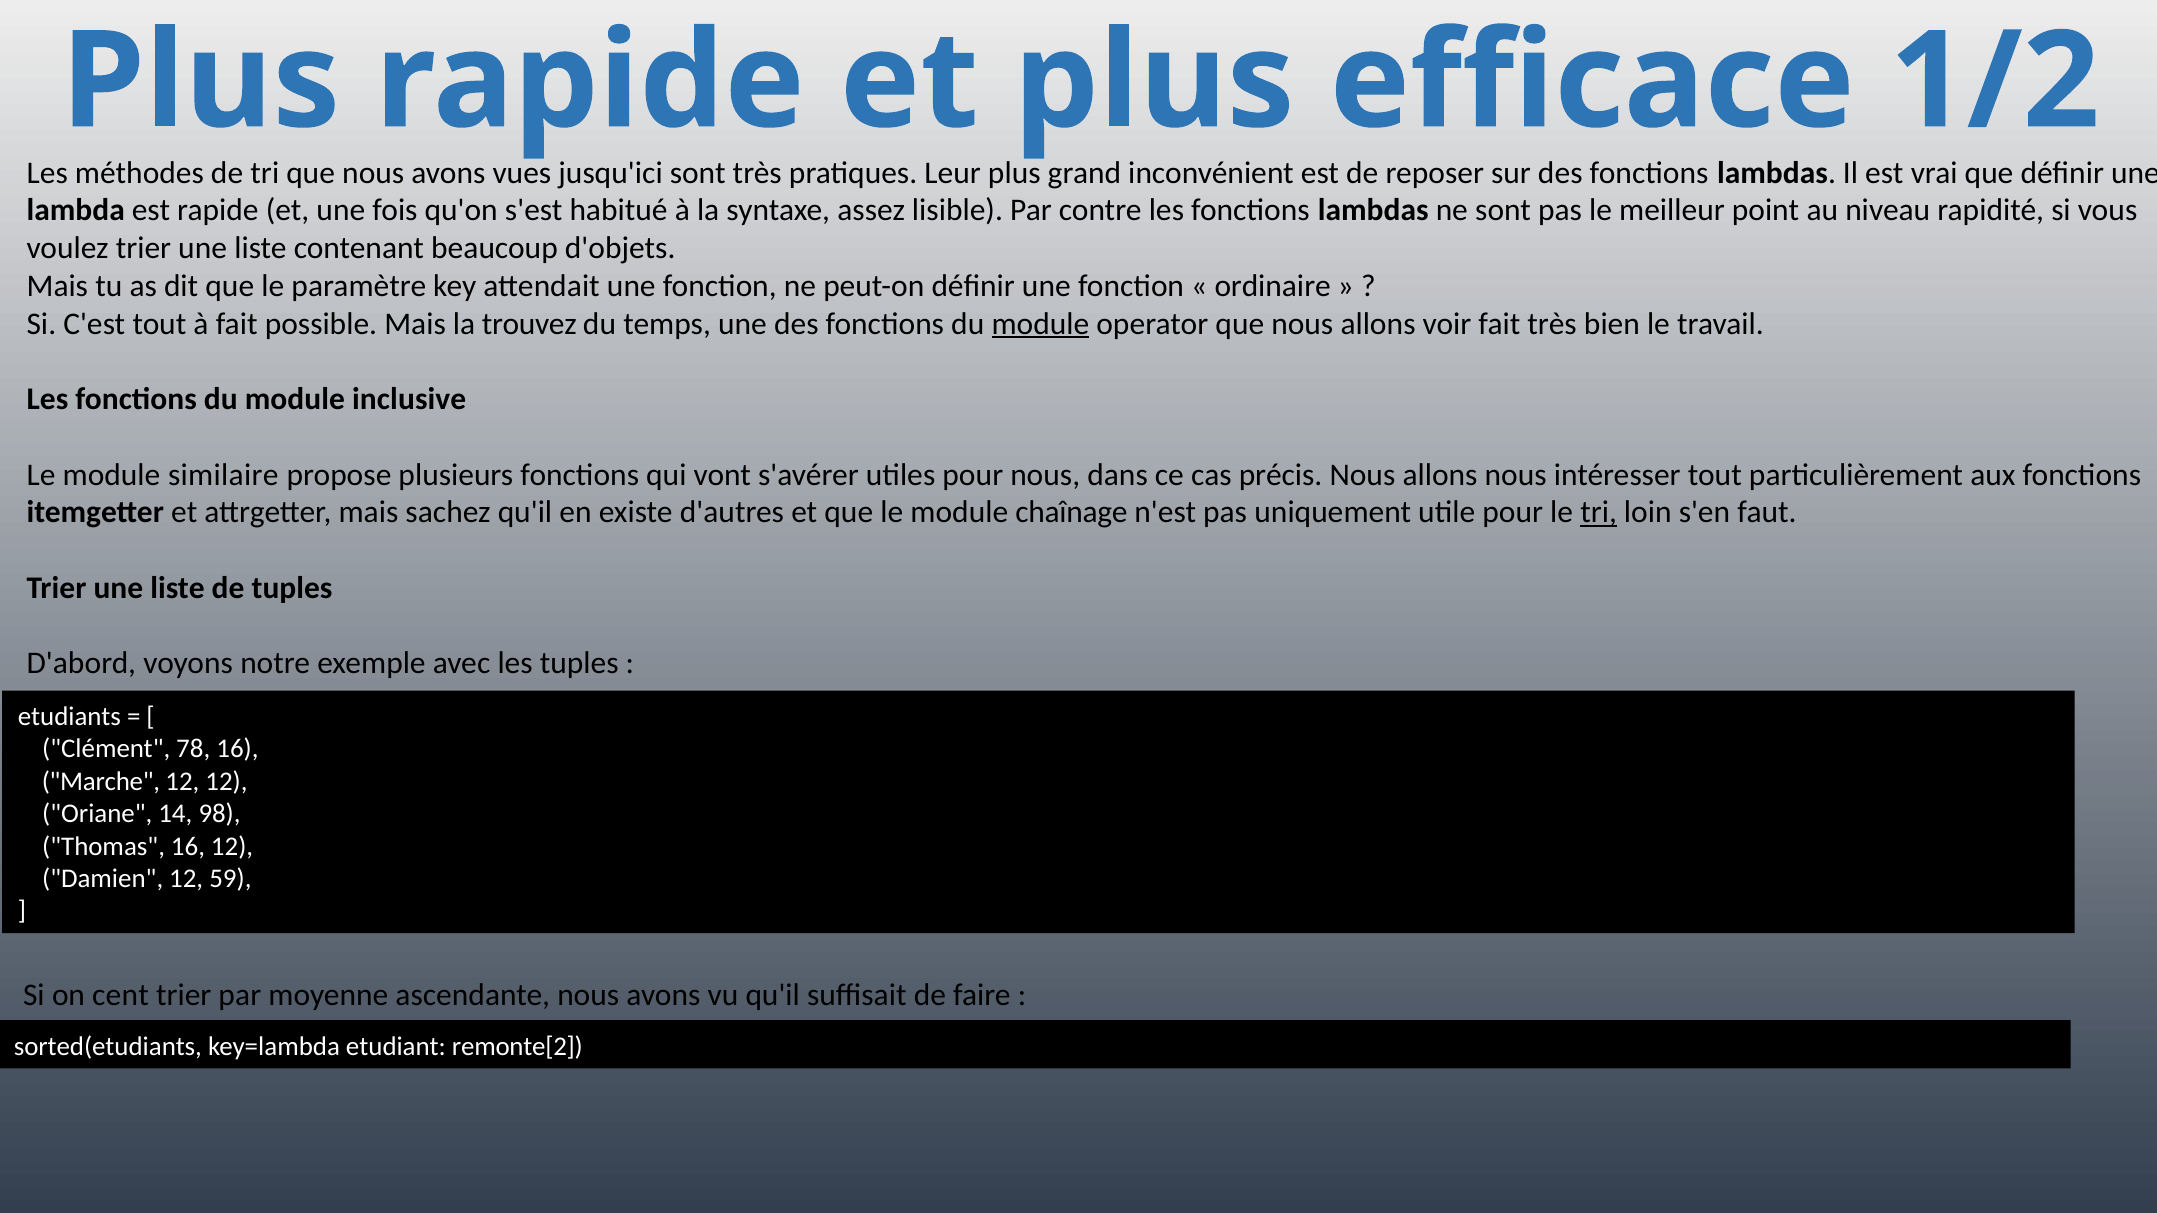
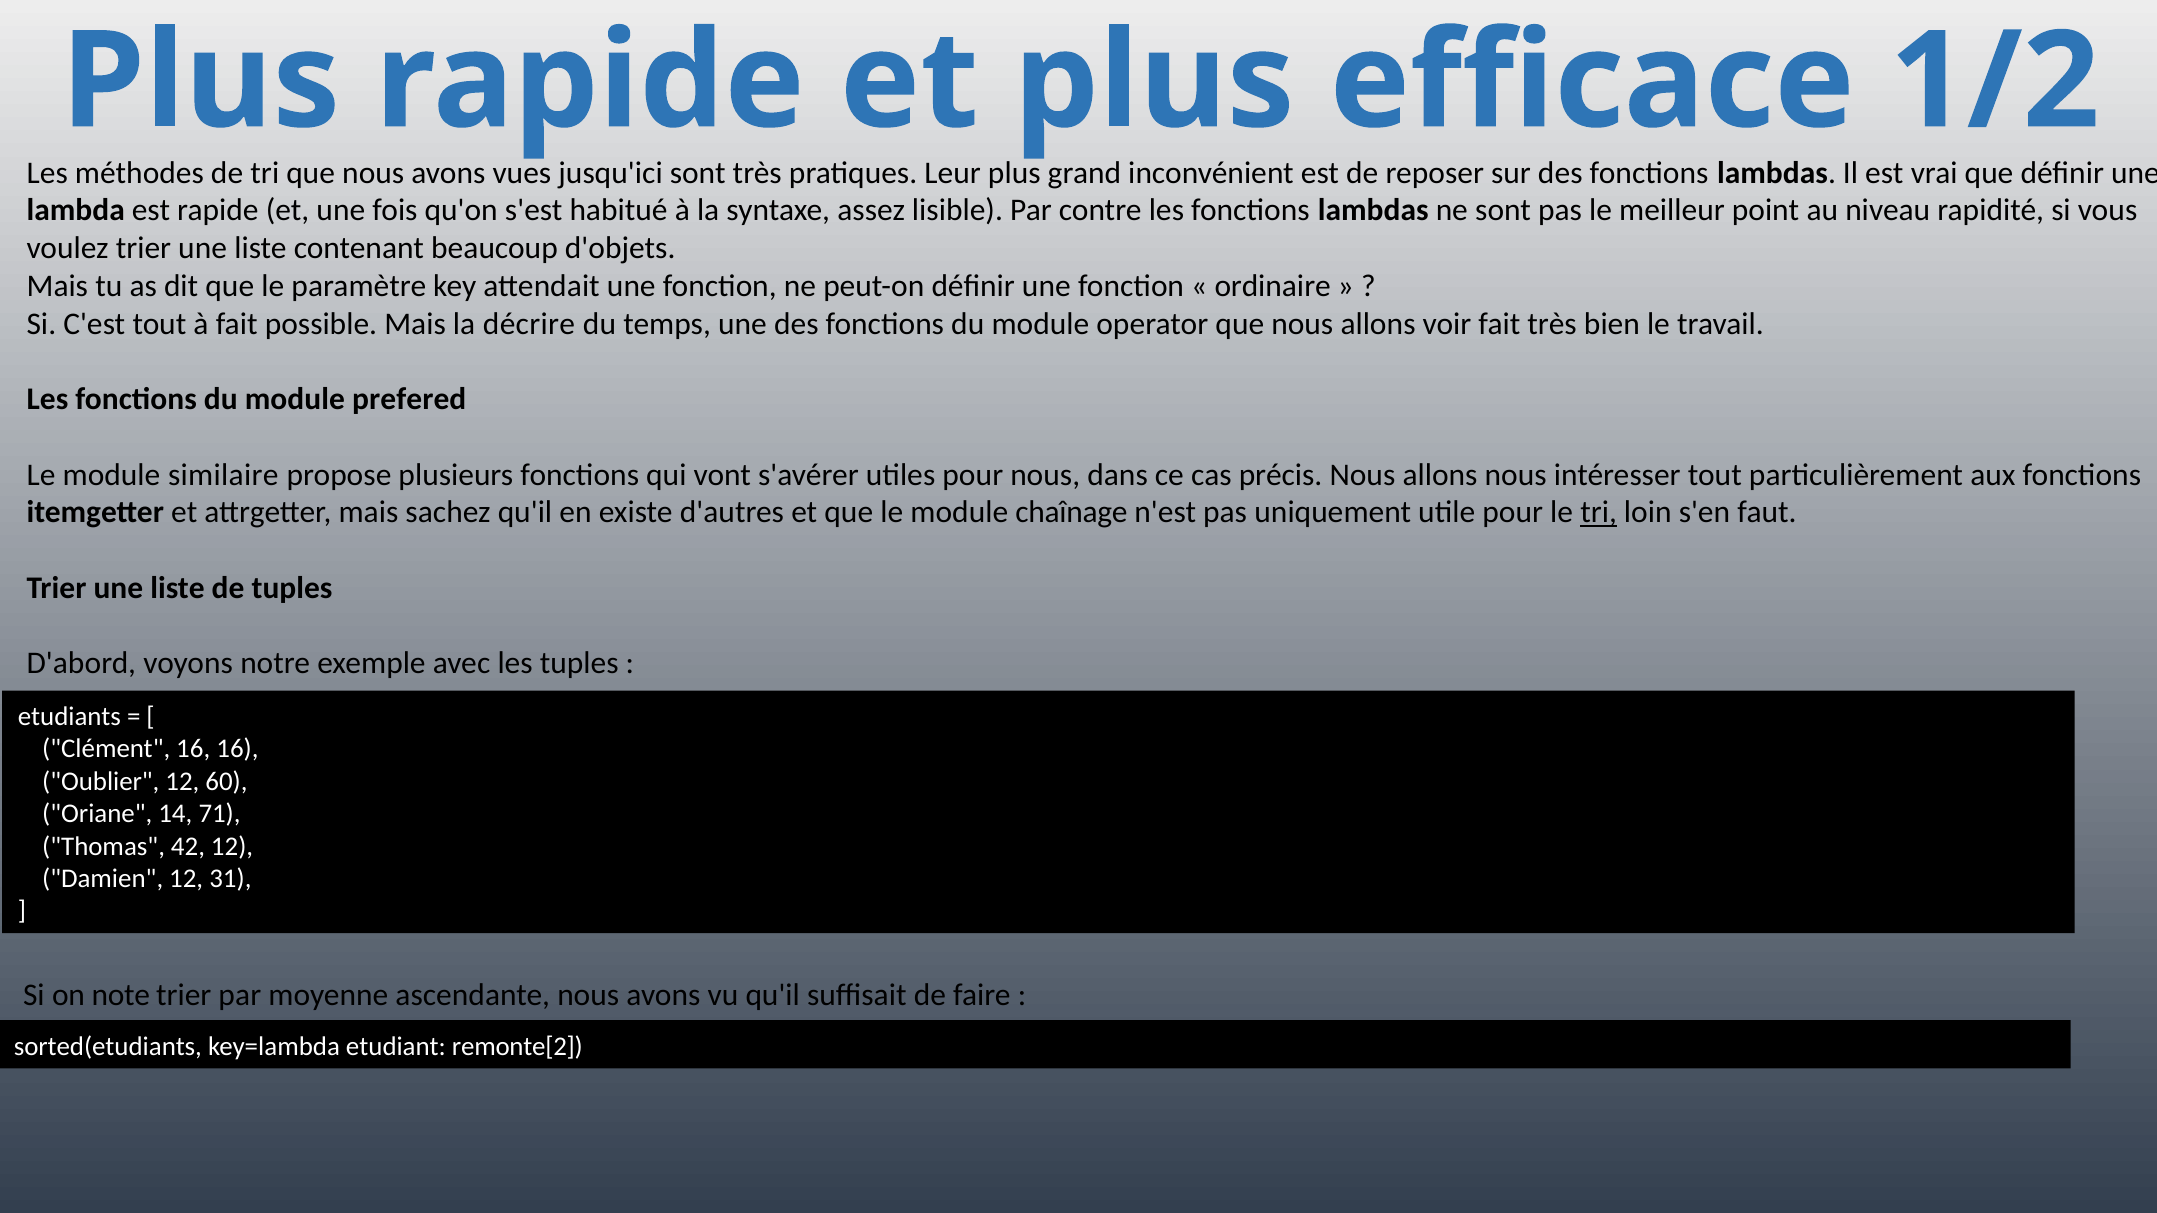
trouvez: trouvez -> décrire (529, 324)
module underline: present -> none (1040, 324)
inclusive: inclusive -> prefered (409, 399)
Clément 78: 78 -> 16 (193, 749)
Marche: Marche -> Oublier (101, 782)
12 12: 12 -> 60 (227, 782)
98: 98 -> 71 (220, 814)
Thomas 16: 16 -> 42 (188, 846)
59: 59 -> 31 (230, 879)
cent: cent -> note (121, 995)
